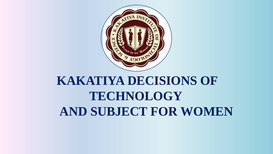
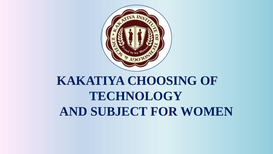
DECISIONS: DECISIONS -> CHOOSING (162, 80)
